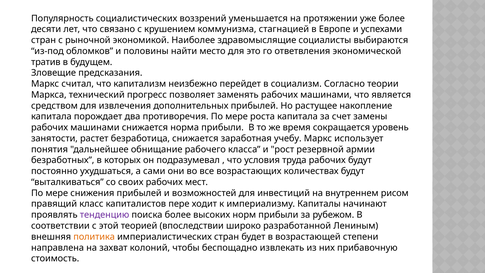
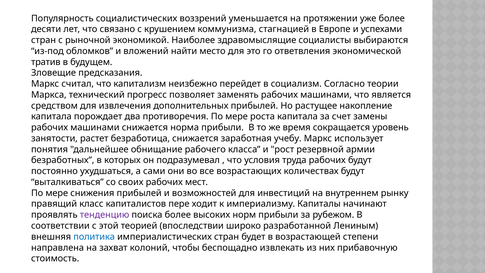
половины: половины -> вложений (146, 51)
рисом: рисом -> рынку (395, 193)
политика colour: orange -> blue (94, 237)
